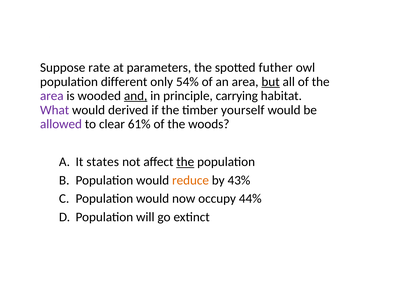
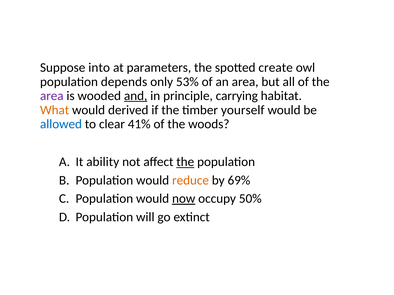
rate: rate -> into (99, 68)
futher: futher -> create (276, 68)
different: different -> depends (124, 82)
54%: 54% -> 53% (187, 82)
but underline: present -> none (271, 82)
What colour: purple -> orange (55, 110)
allowed colour: purple -> blue (61, 124)
61%: 61% -> 41% (139, 124)
states: states -> ability (103, 162)
43%: 43% -> 69% (239, 181)
now underline: none -> present (184, 199)
44%: 44% -> 50% (250, 199)
